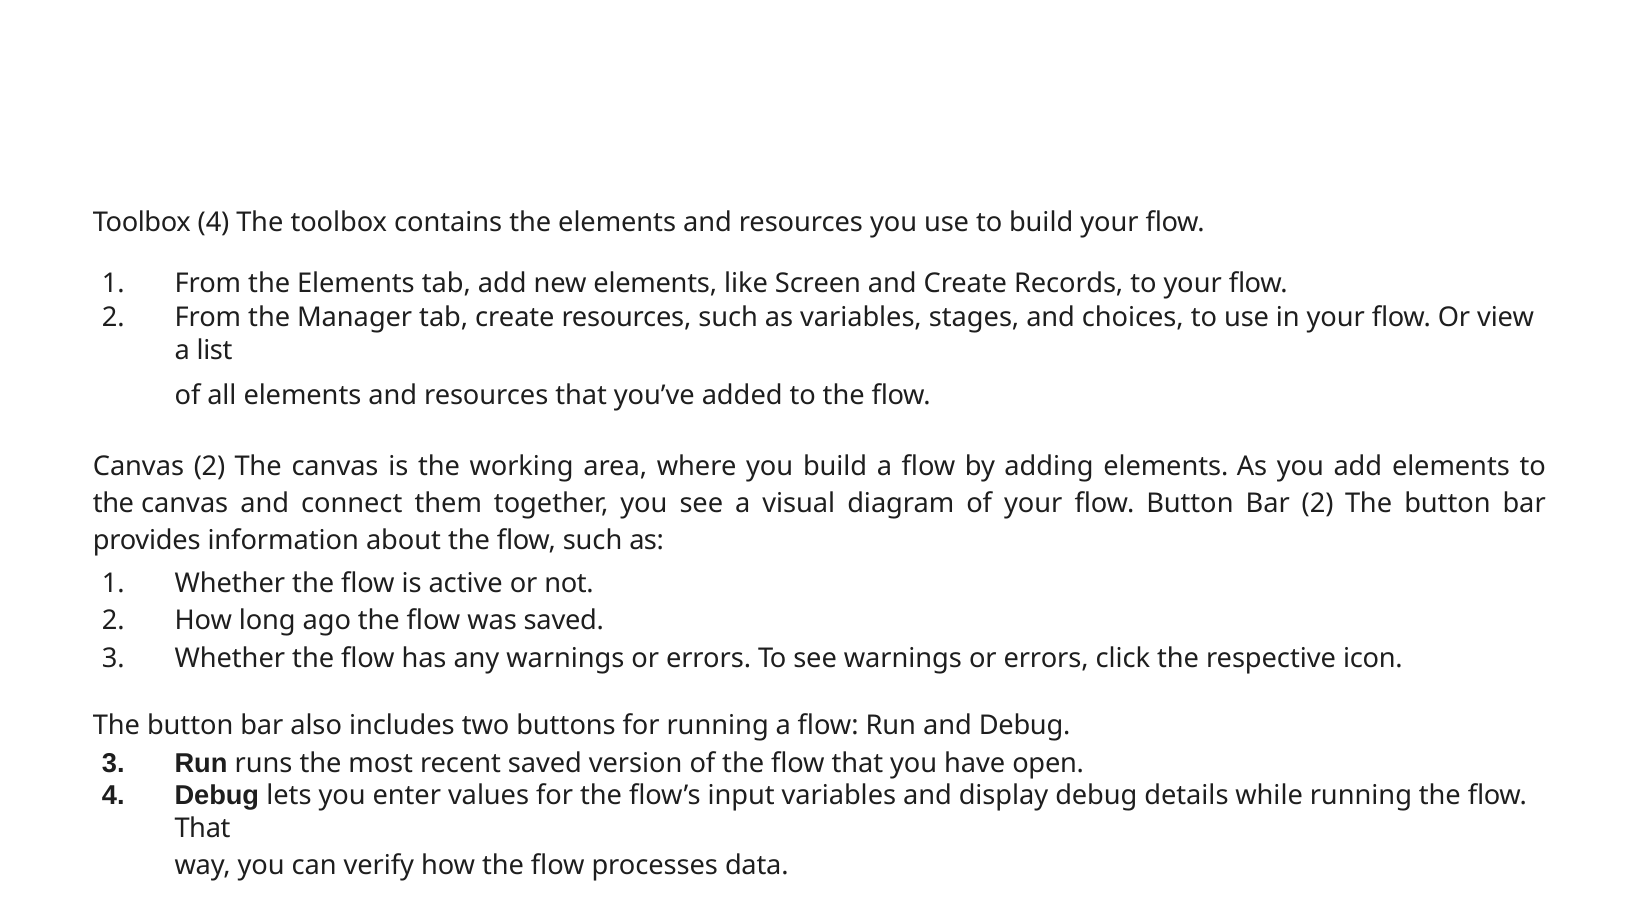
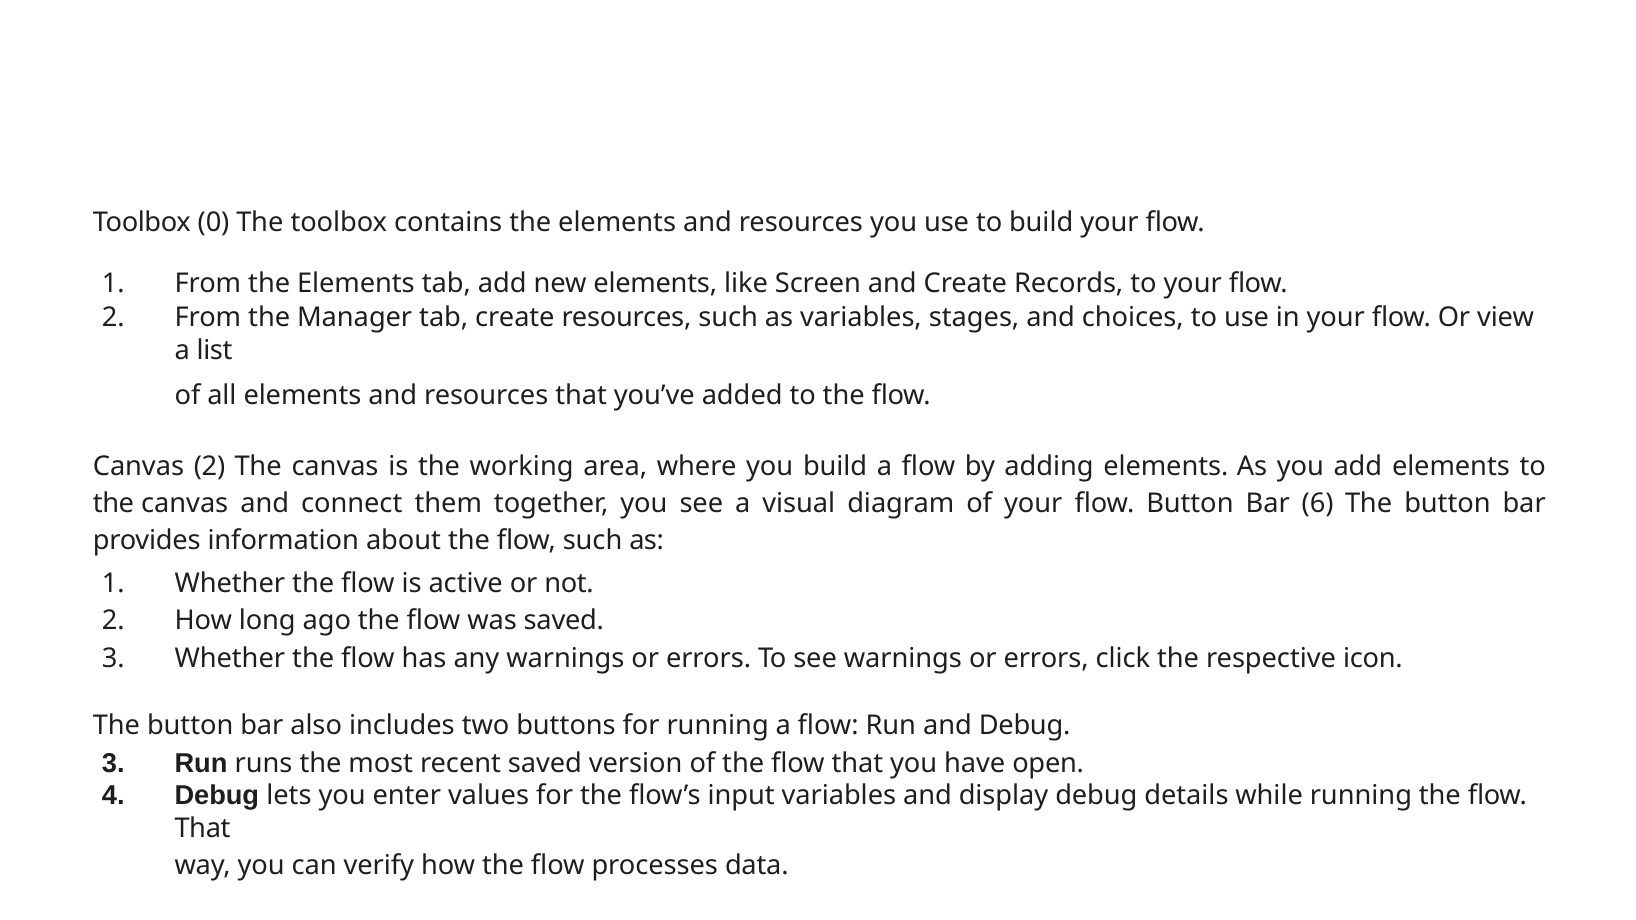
Toolbox 4: 4 -> 0 (214, 222)
Bar 2: 2 -> 6 (1318, 504)
